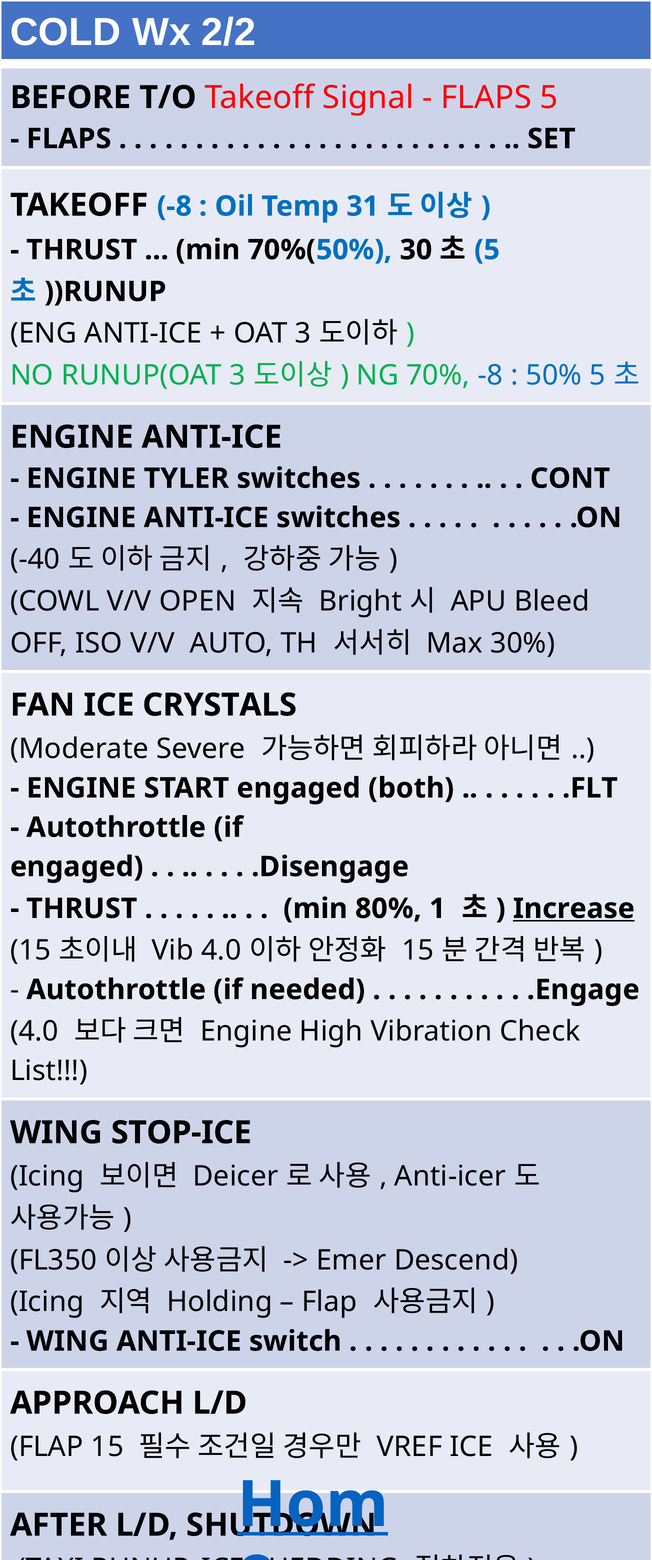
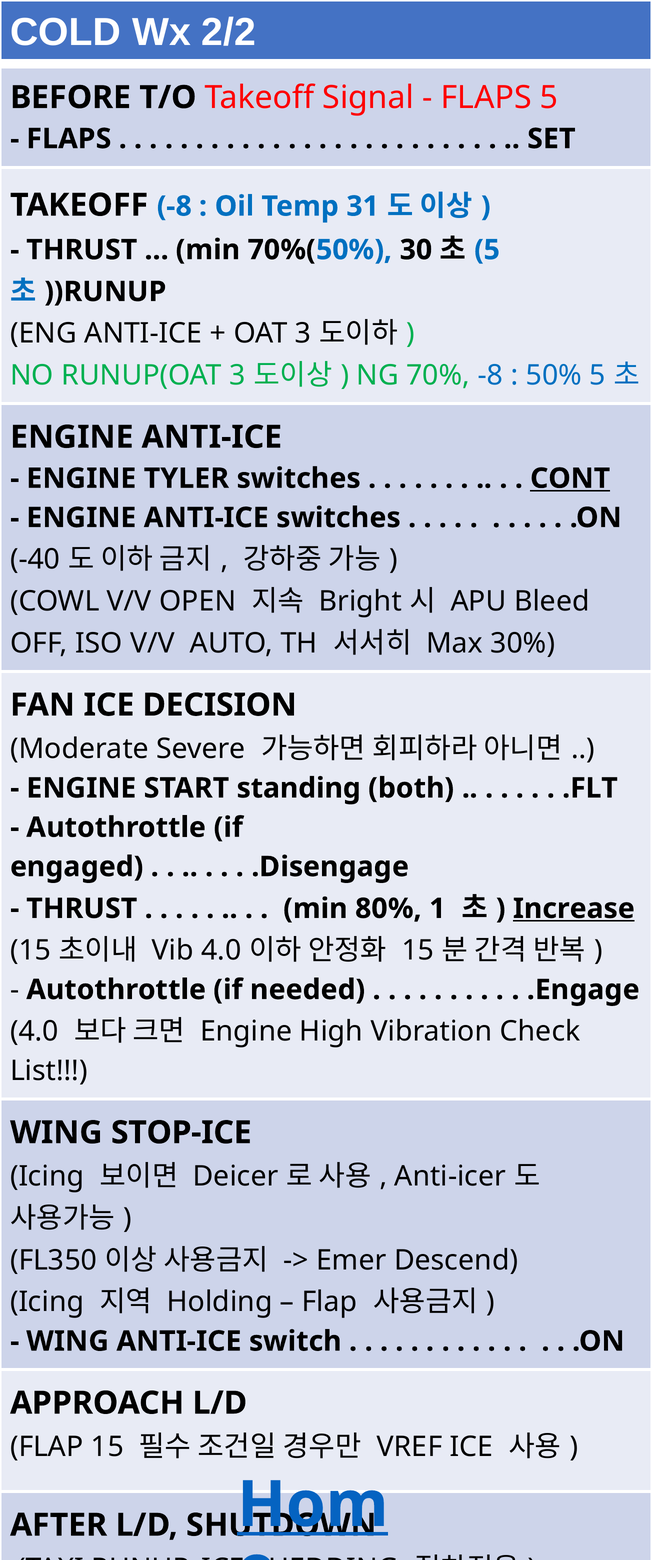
CONT underline: none -> present (570, 478)
CRYSTALS: CRYSTALS -> DECISION (220, 705)
START engaged: engaged -> standing (299, 788)
